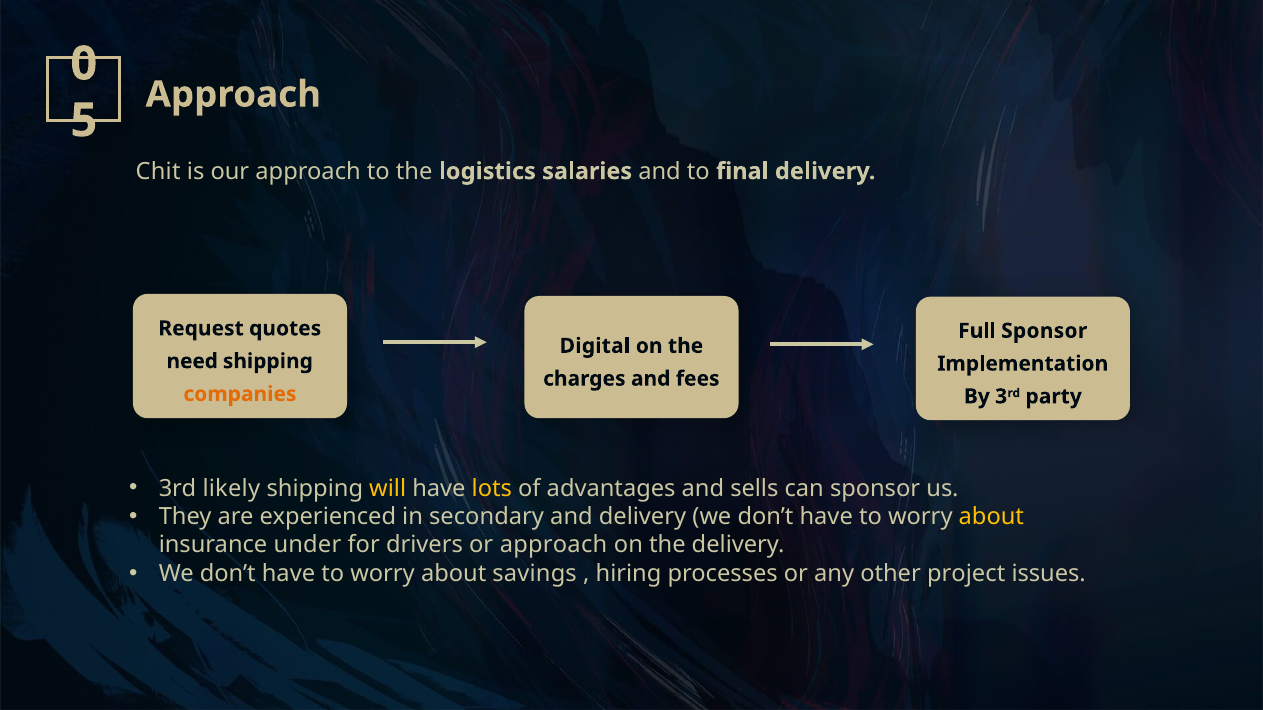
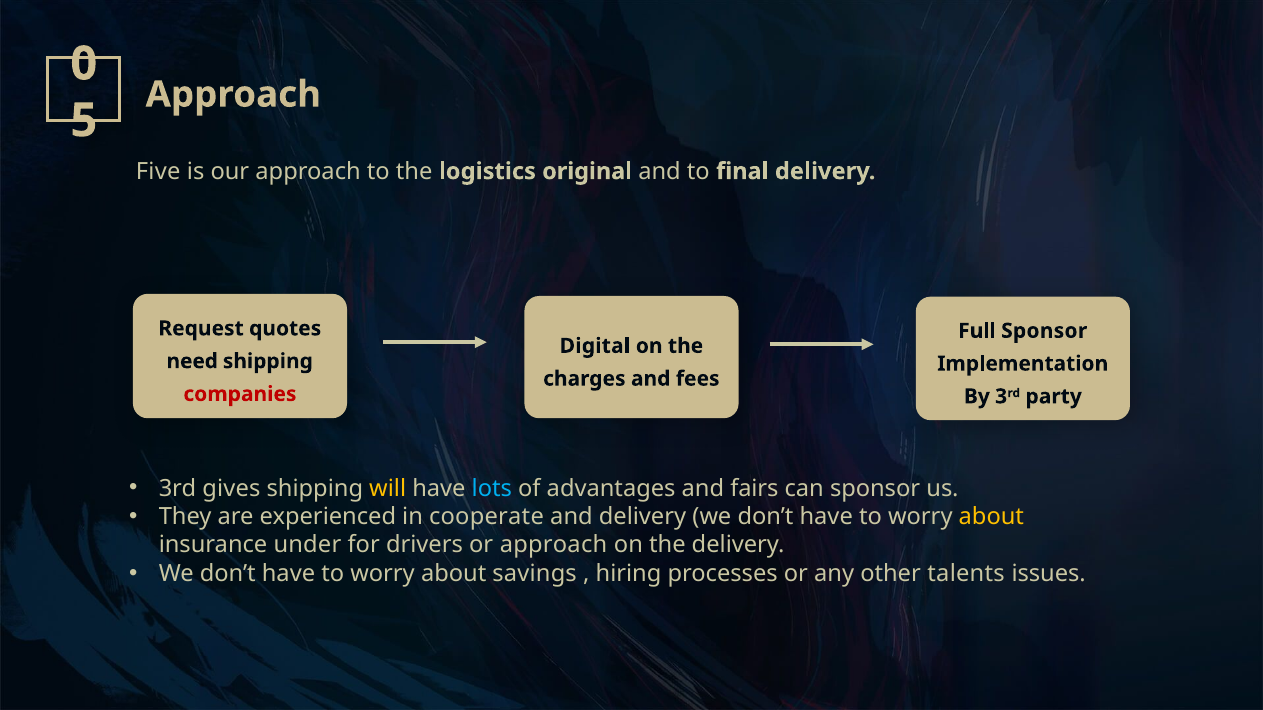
Chit: Chit -> Five (158, 171)
salaries: salaries -> original (587, 171)
companies colour: orange -> red (240, 394)
likely: likely -> gives (231, 489)
lots colour: yellow -> light blue (492, 489)
sells: sells -> fairs (754, 489)
secondary: secondary -> cooperate (486, 517)
project: project -> talents (966, 574)
